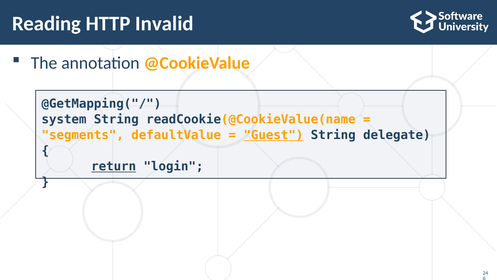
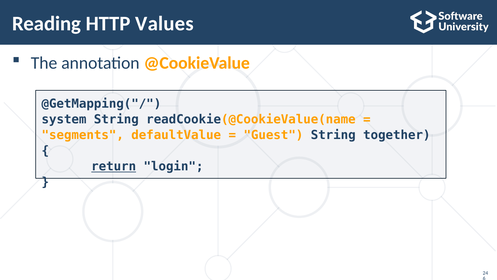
Invalid: Invalid -> Values (164, 24)
Guest underline: present -> none (273, 135)
delegate: delegate -> together (397, 135)
